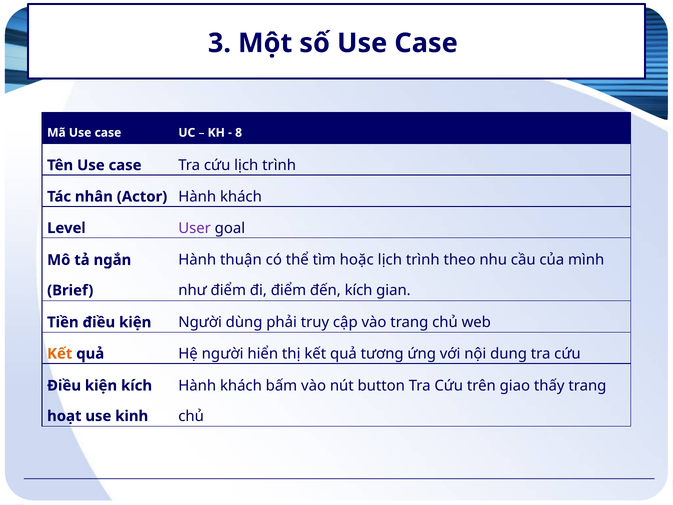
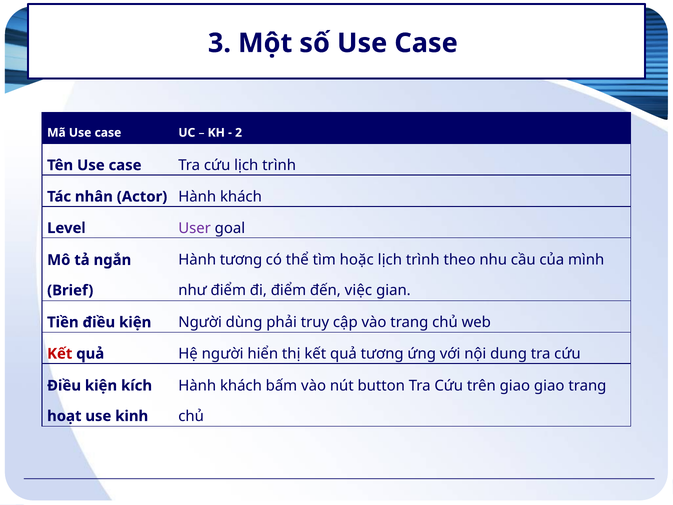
8: 8 -> 2 (239, 133)
Hành thuận: thuận -> tương (241, 260)
đến kích: kích -> việc (358, 290)
Kết colour: orange -> red (60, 354)
giao thấy: thấy -> giao (549, 385)
